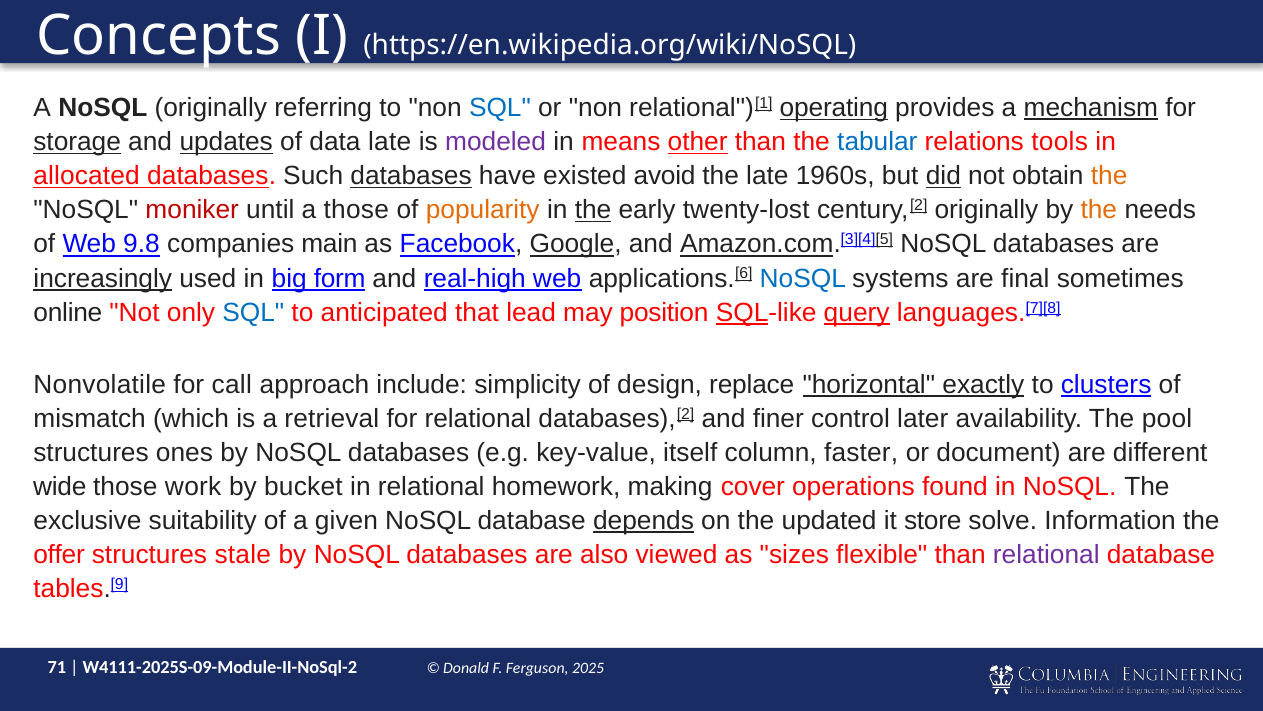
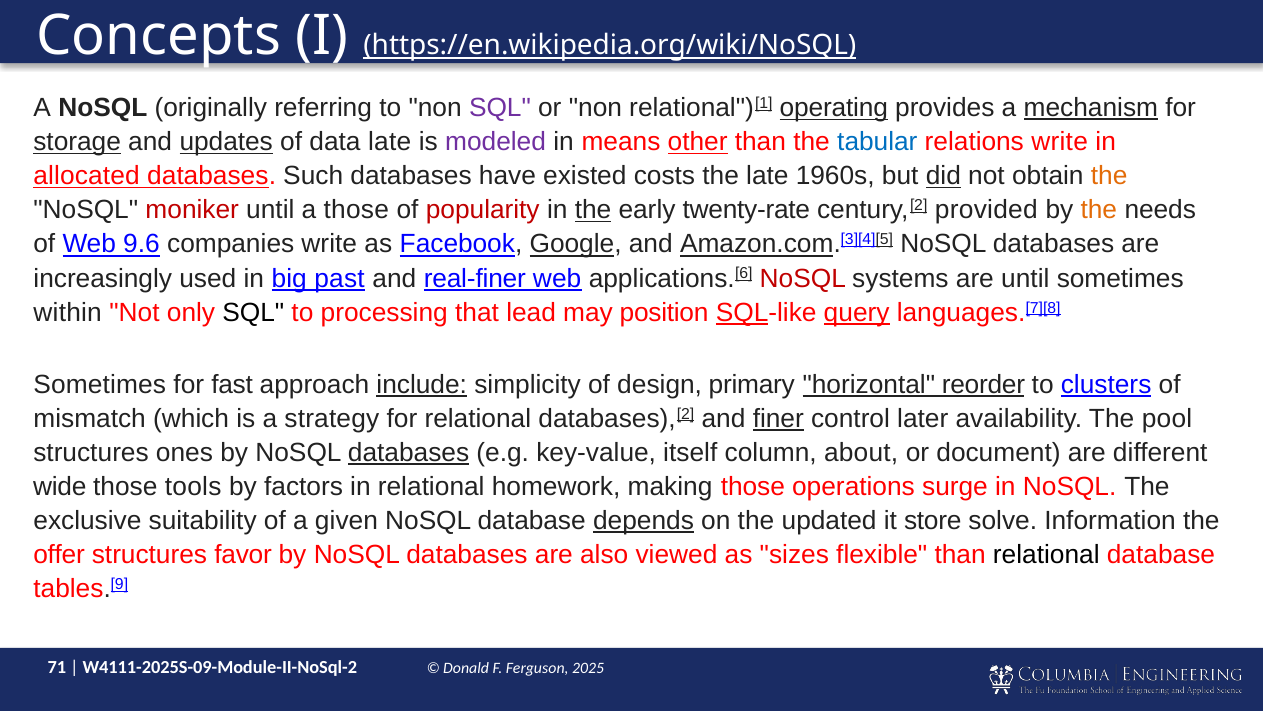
https://en.wikipedia.org/wiki/NoSQL underline: none -> present (610, 46)
SQL colour: blue -> purple (500, 108)
relations tools: tools -> write (1060, 142)
databases underline: present -> none (411, 176)
avoid: avoid -> costs (664, 176)
popularity colour: orange -> red (483, 210)
twenty-lost: twenty-lost -> twenty-rate (746, 210)
century,[2 originally: originally -> provided (986, 210)
9.8: 9.8 -> 9.6 (141, 244)
companies main: main -> write (329, 244)
increasingly underline: present -> none (103, 278)
form: form -> past (339, 278)
real-high: real-high -> real-finer (475, 278)
NoSQL colour: blue -> red (803, 278)
are final: final -> until (1025, 278)
online: online -> within (68, 312)
SQL colour: blue -> black (253, 312)
anticipated: anticipated -> processing (384, 312)
Nonvolatile: Nonvolatile -> Sometimes (100, 384)
call: call -> fast (232, 384)
include underline: none -> present (422, 384)
replace: replace -> primary (752, 384)
exactly: exactly -> reorder (983, 384)
retrieval: retrieval -> strategy (332, 418)
finer underline: none -> present (778, 418)
databases underline: none -> present (409, 452)
faster: faster -> about (861, 452)
work: work -> tools (193, 486)
bucket: bucket -> factors (304, 486)
making cover: cover -> those (753, 486)
found: found -> surge (955, 486)
stale: stale -> favor (243, 554)
relational colour: purple -> black (1046, 554)
